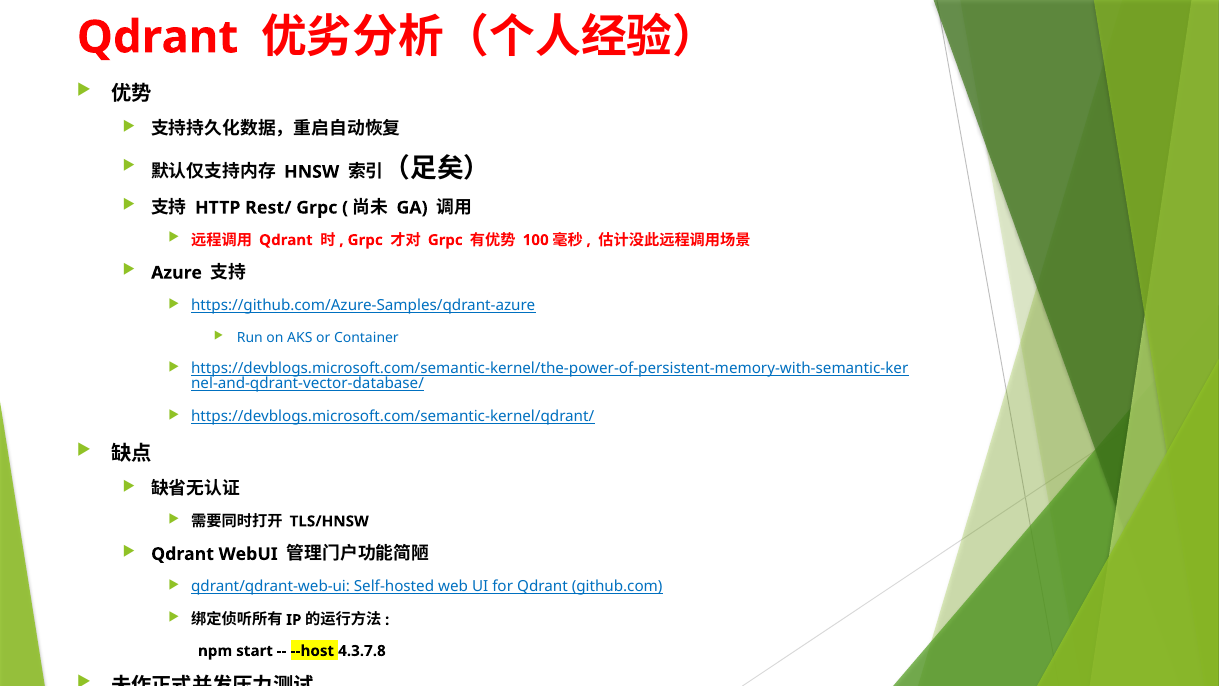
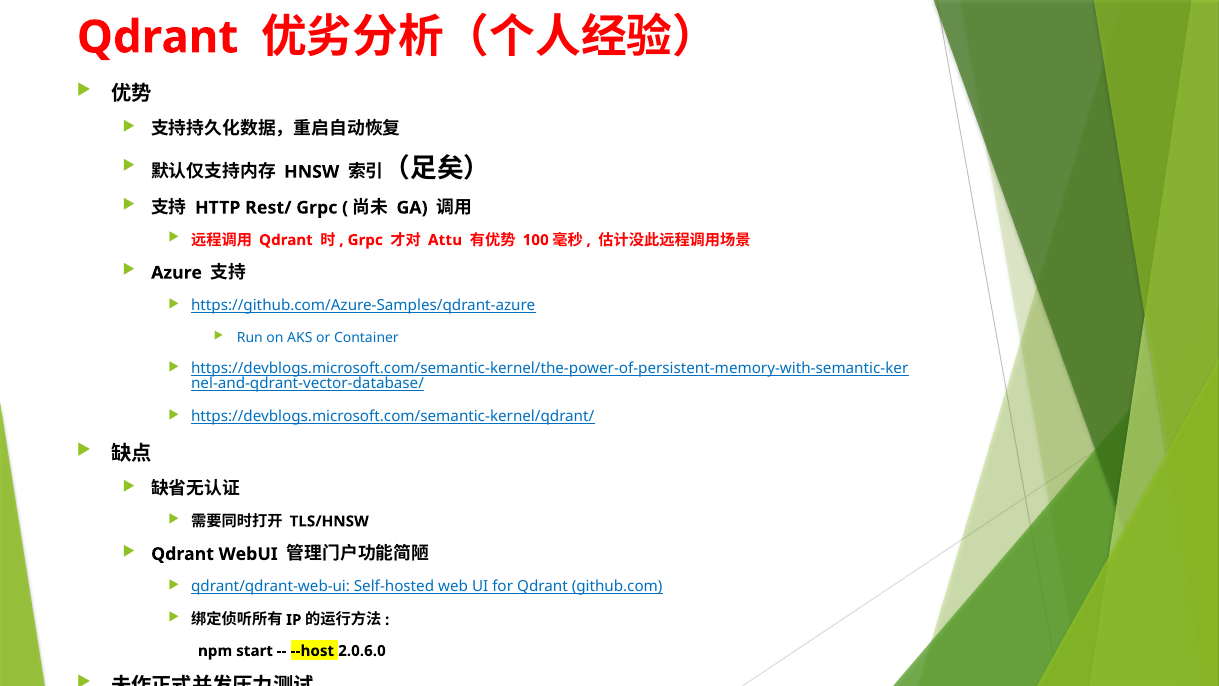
Grpc: Grpc -> Attu (445, 240)
4.3.7.8: 4.3.7.8 -> 2.0.6.0 (362, 651)
